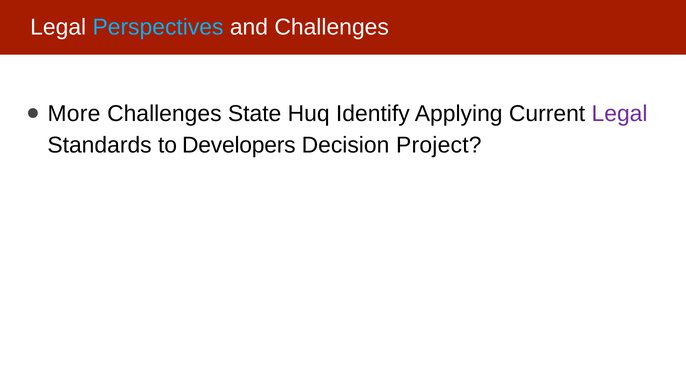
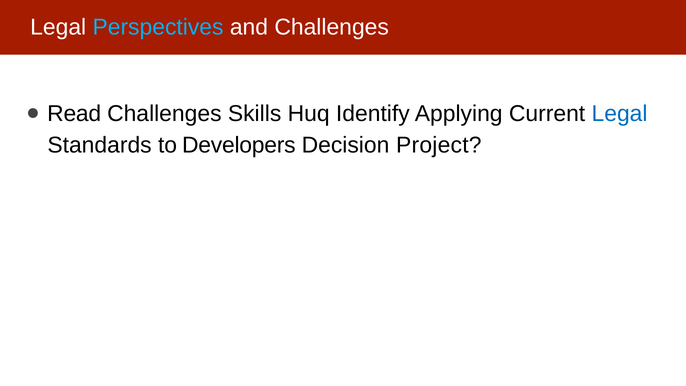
More: More -> Read (74, 113)
State: State -> Skills (255, 113)
Legal colour: purple -> blue (620, 113)
